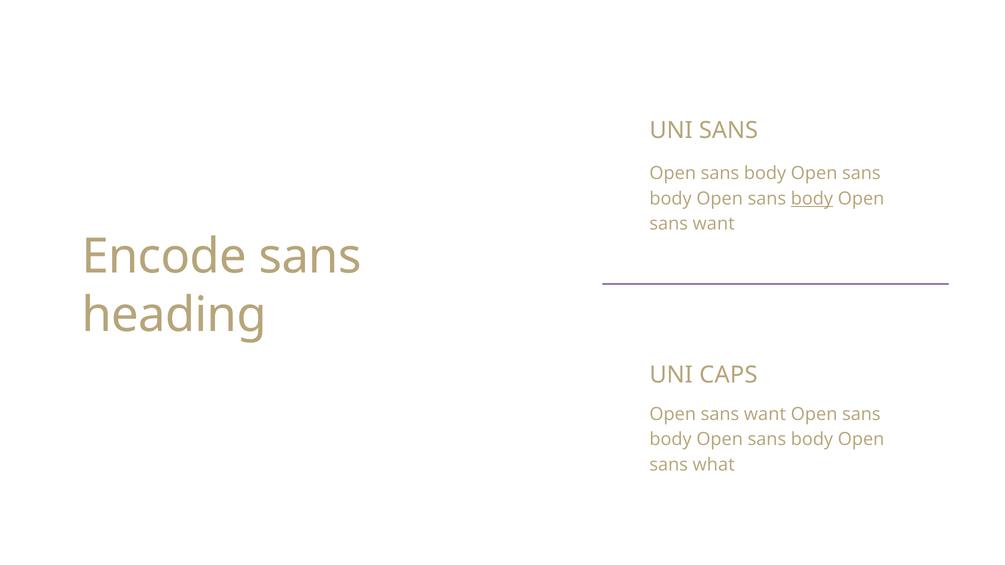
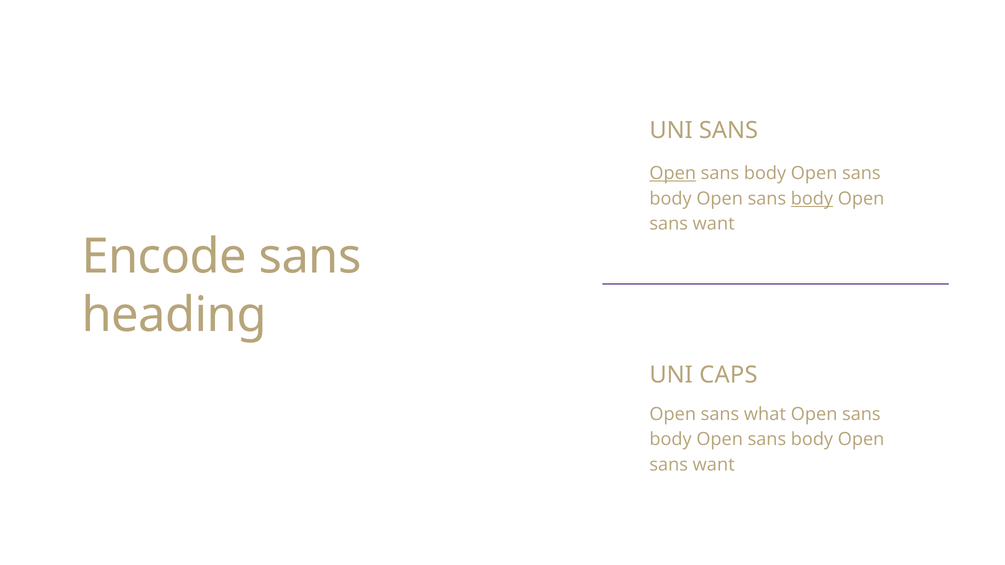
Open underline: none -> present (673, 173)
want: want -> what (765, 414)
what: what -> want (714, 465)
